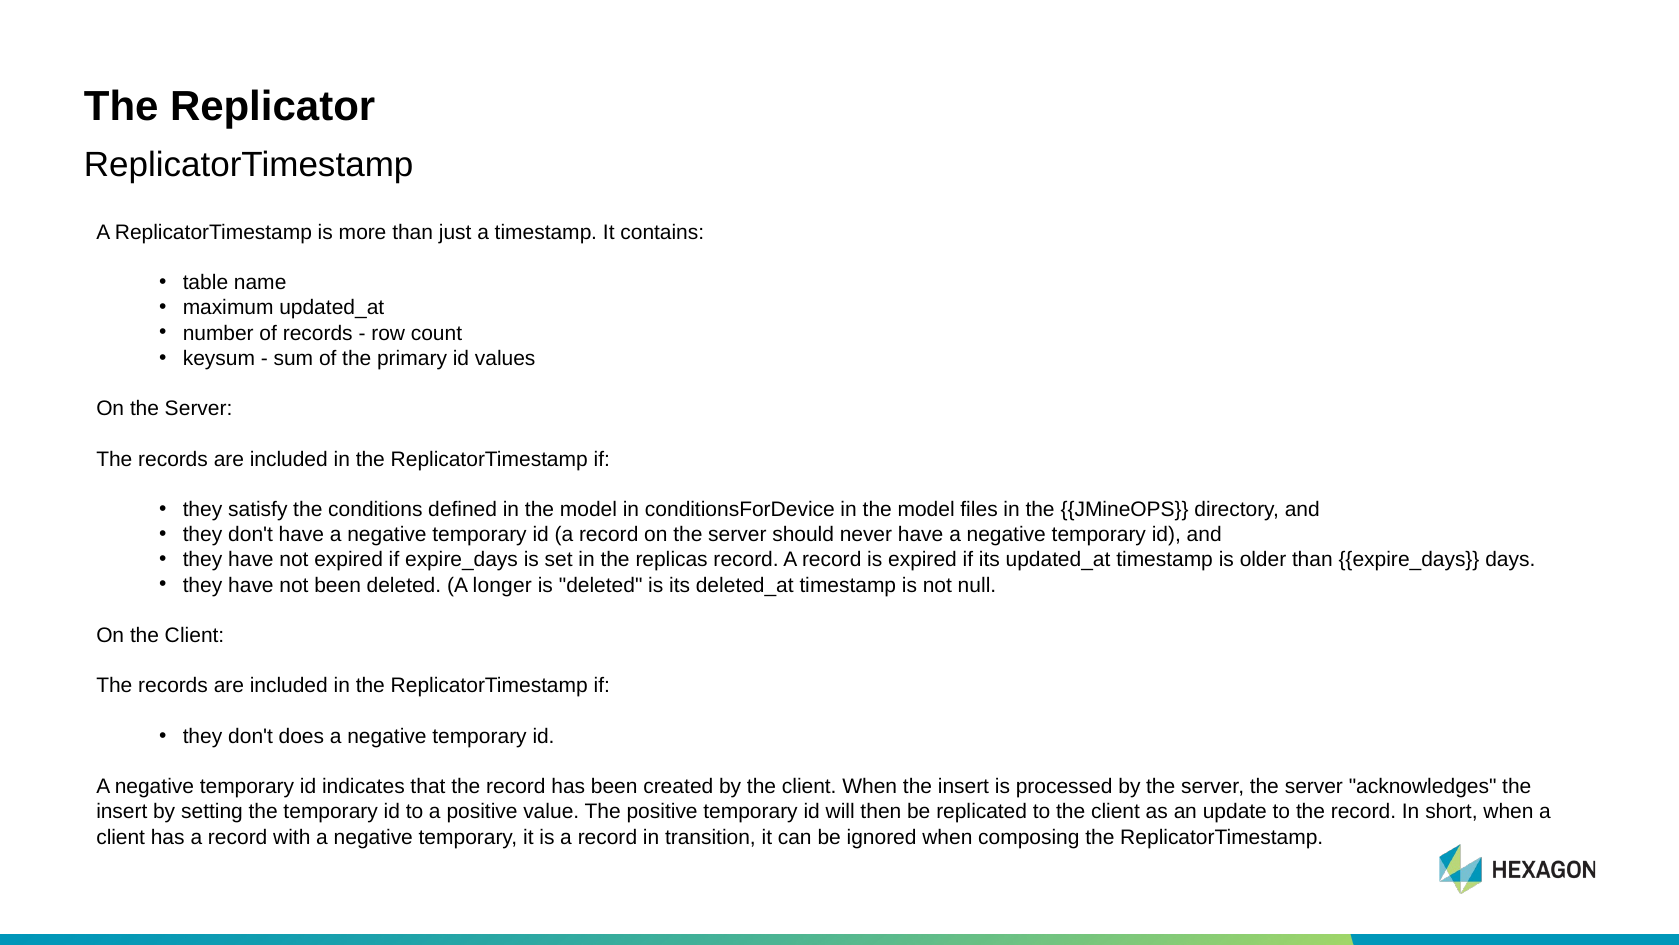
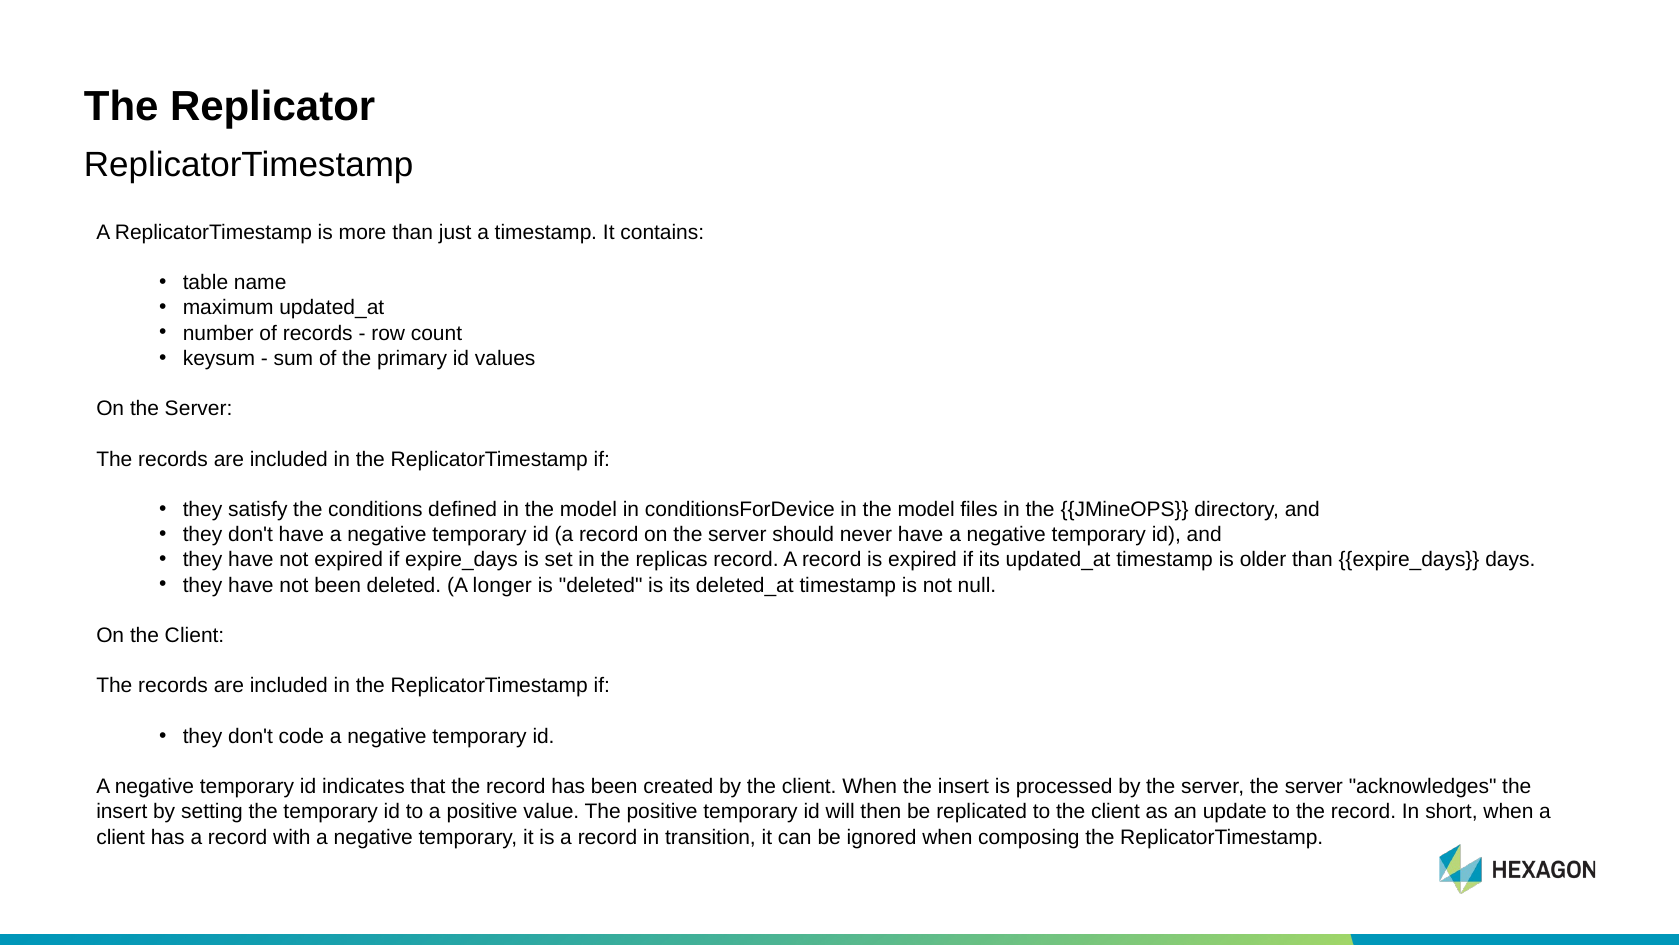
does: does -> code (301, 736)
